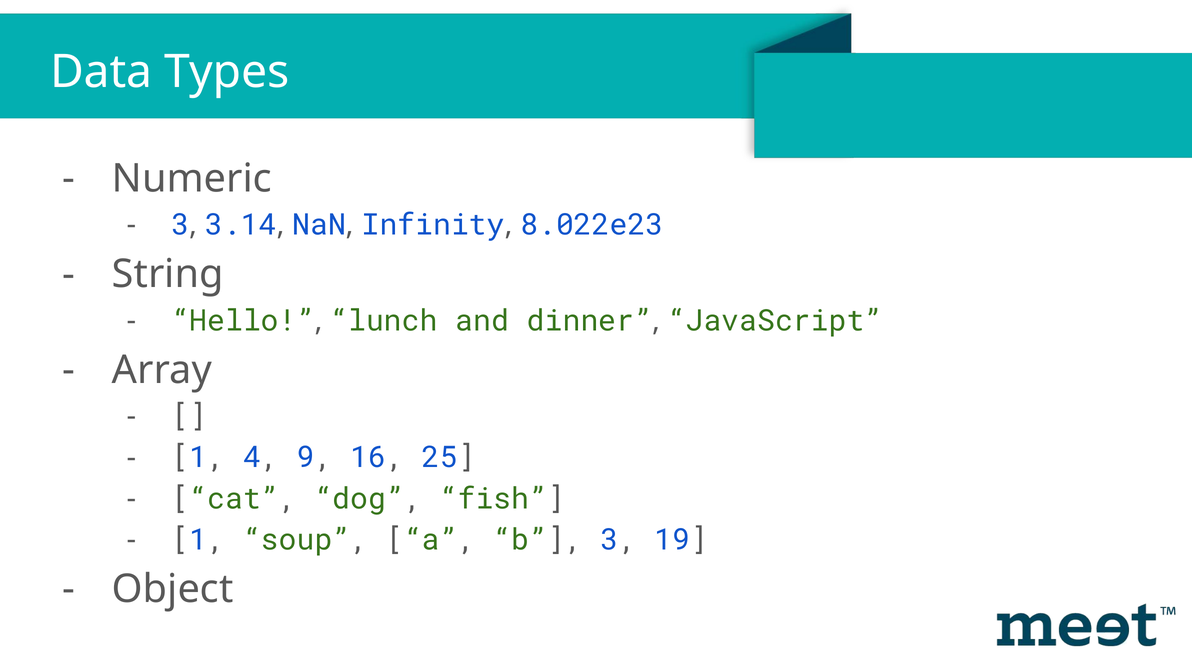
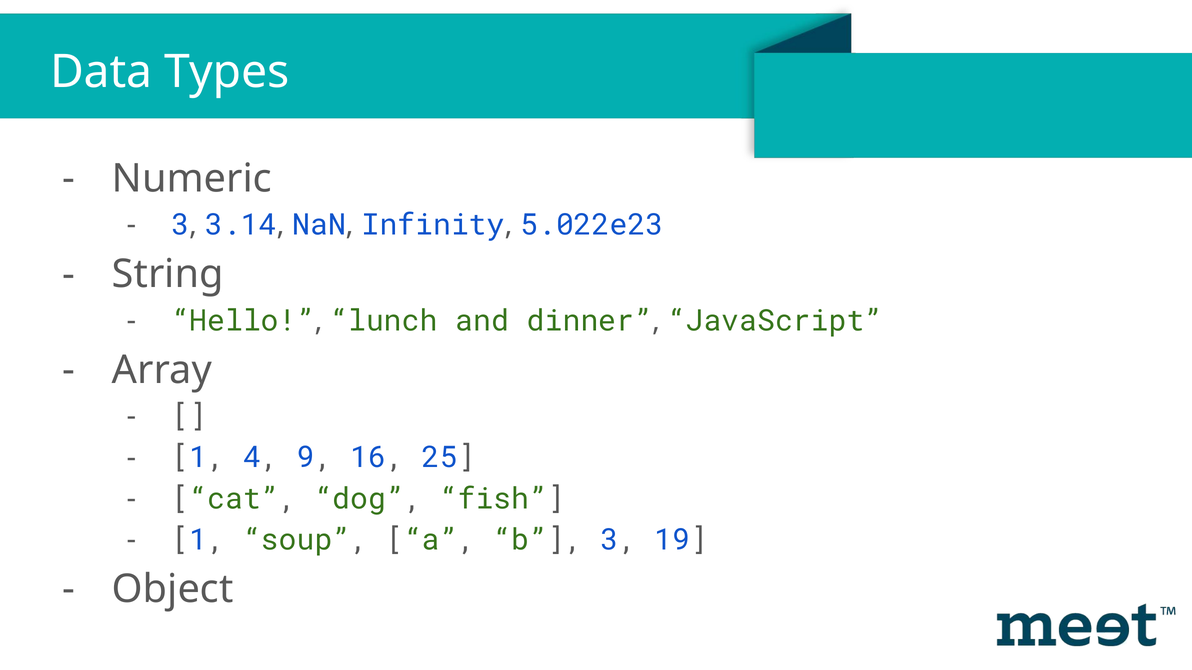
8.022e23: 8.022e23 -> 5.022e23 (592, 225)
